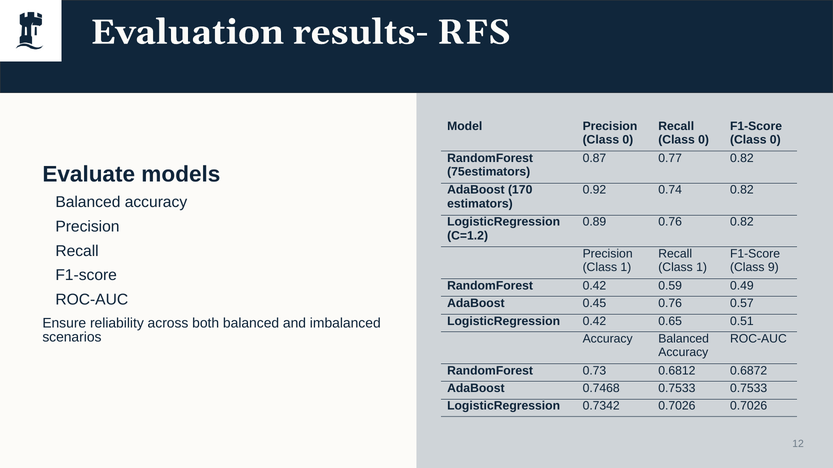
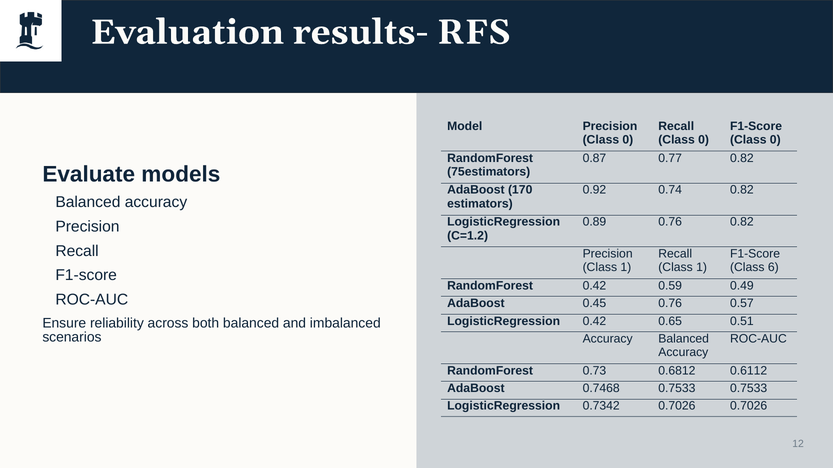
9: 9 -> 6 (773, 268)
0.6872: 0.6872 -> 0.6112 (749, 371)
